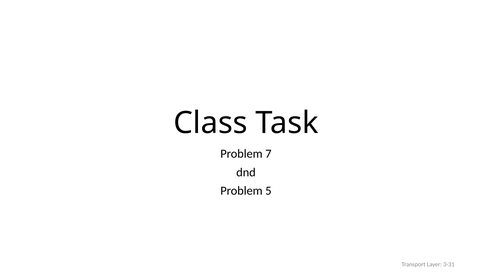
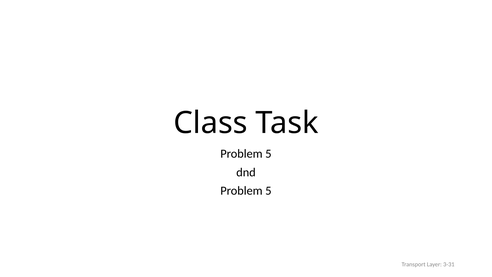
7: 7 -> 5 (268, 154)
